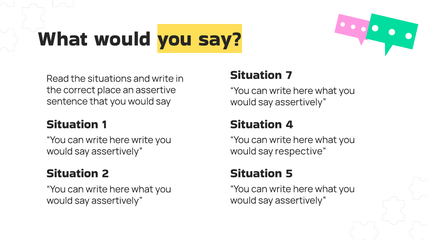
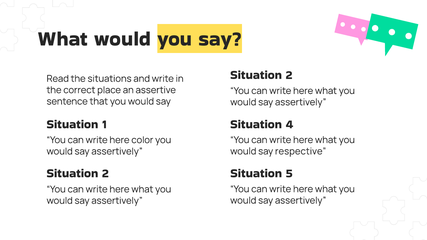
7: 7 -> 2 (289, 75)
here write: write -> color (142, 140)
